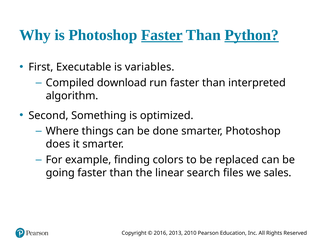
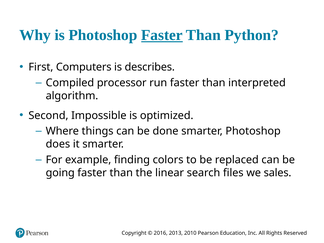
Python underline: present -> none (252, 35)
Executable: Executable -> Computers (84, 67)
variables: variables -> describes (150, 67)
download: download -> processor (122, 83)
Something: Something -> Impossible (99, 116)
